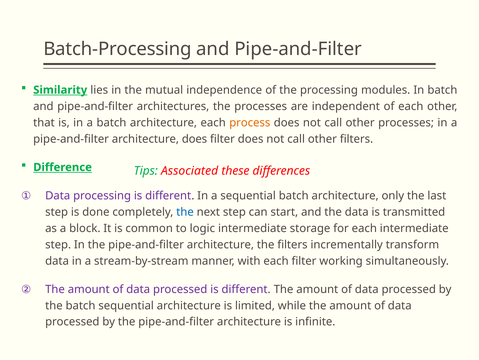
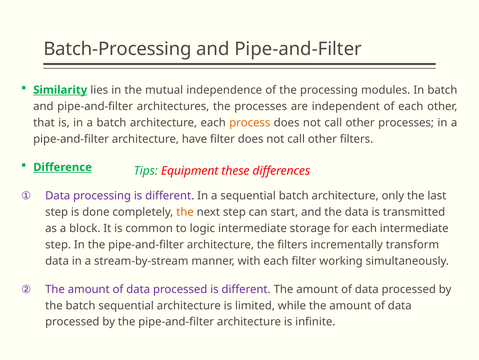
architecture does: does -> have (195, 139)
Associated: Associated -> Equipment (190, 171)
the colour: blue -> orange (185, 212)
